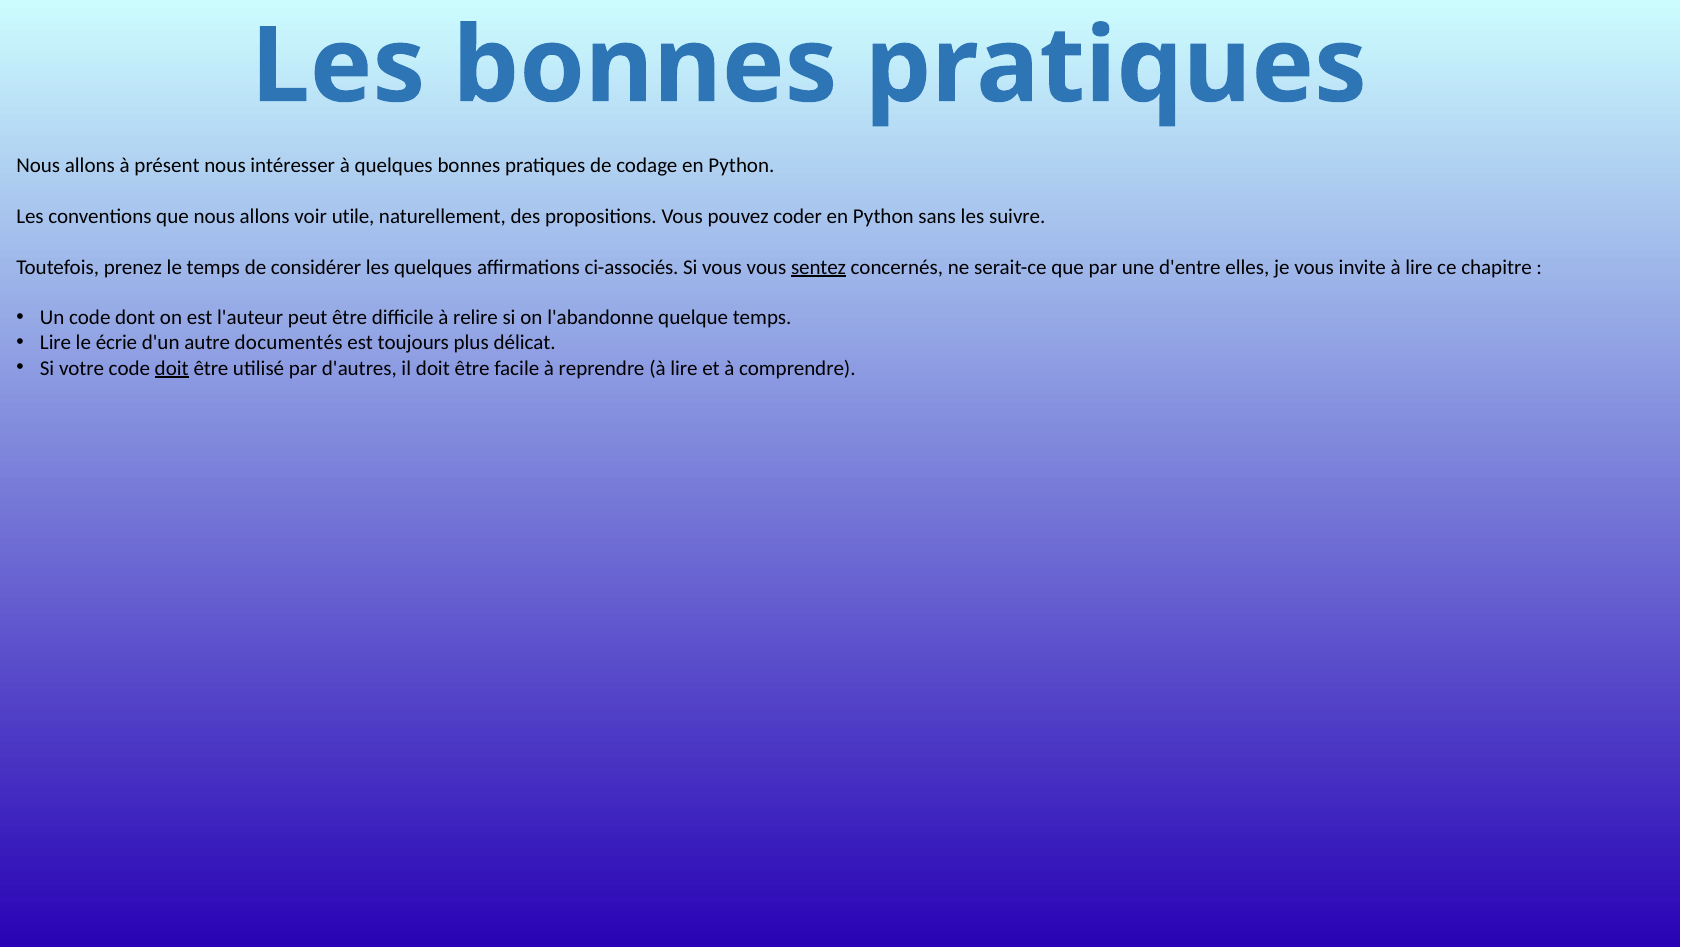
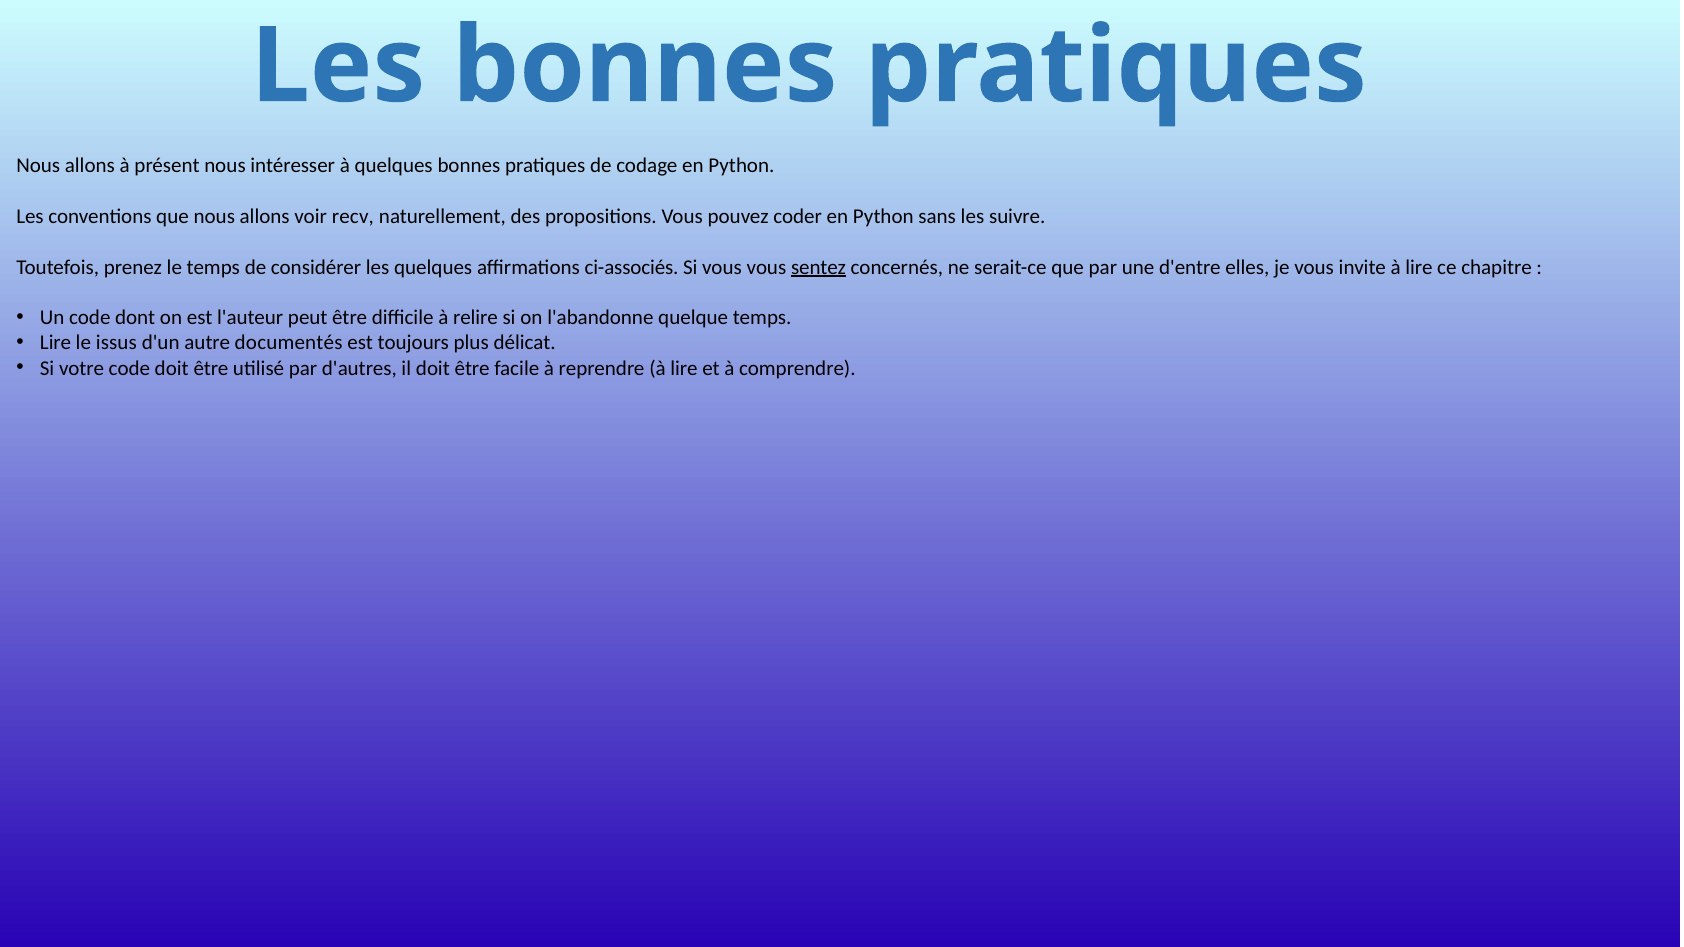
utile: utile -> recv (353, 217)
écrie: écrie -> issus (116, 343)
doit underline: present -> none (172, 368)
